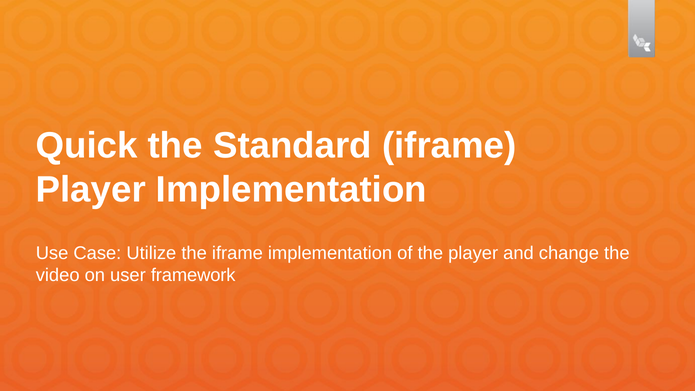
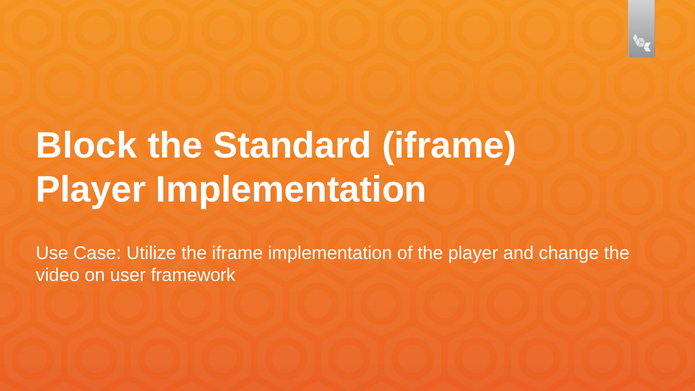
Quick: Quick -> Block (86, 145)
